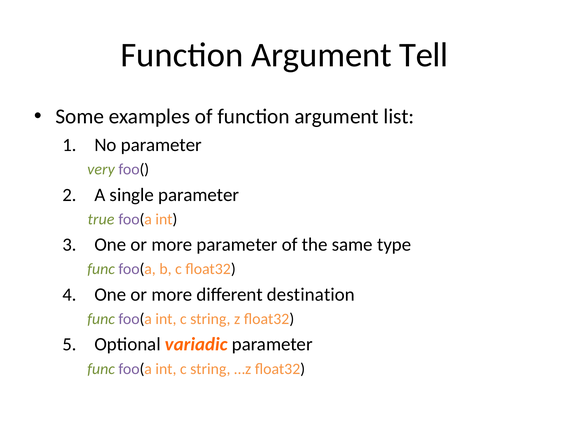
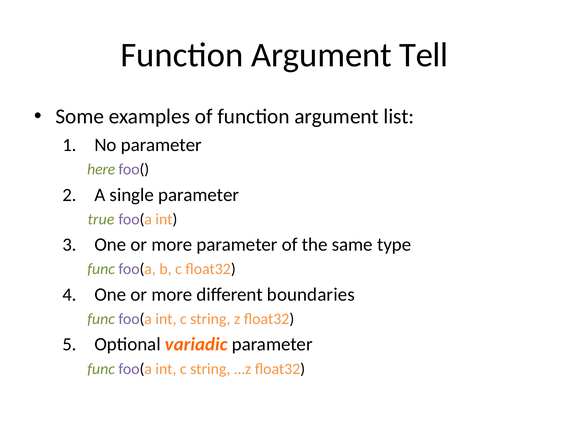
very: very -> here (101, 169)
destination: destination -> boundaries (311, 295)
